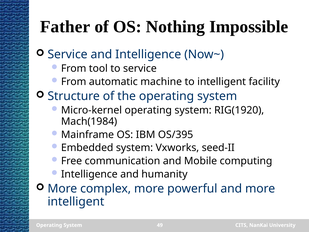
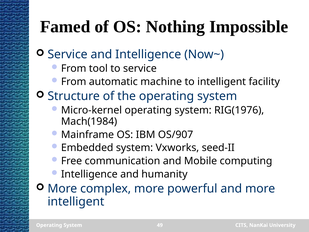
Father: Father -> Famed (65, 27)
RIG(1920: RIG(1920 -> RIG(1976 (239, 110)
OS/395: OS/395 -> OS/907 (176, 134)
